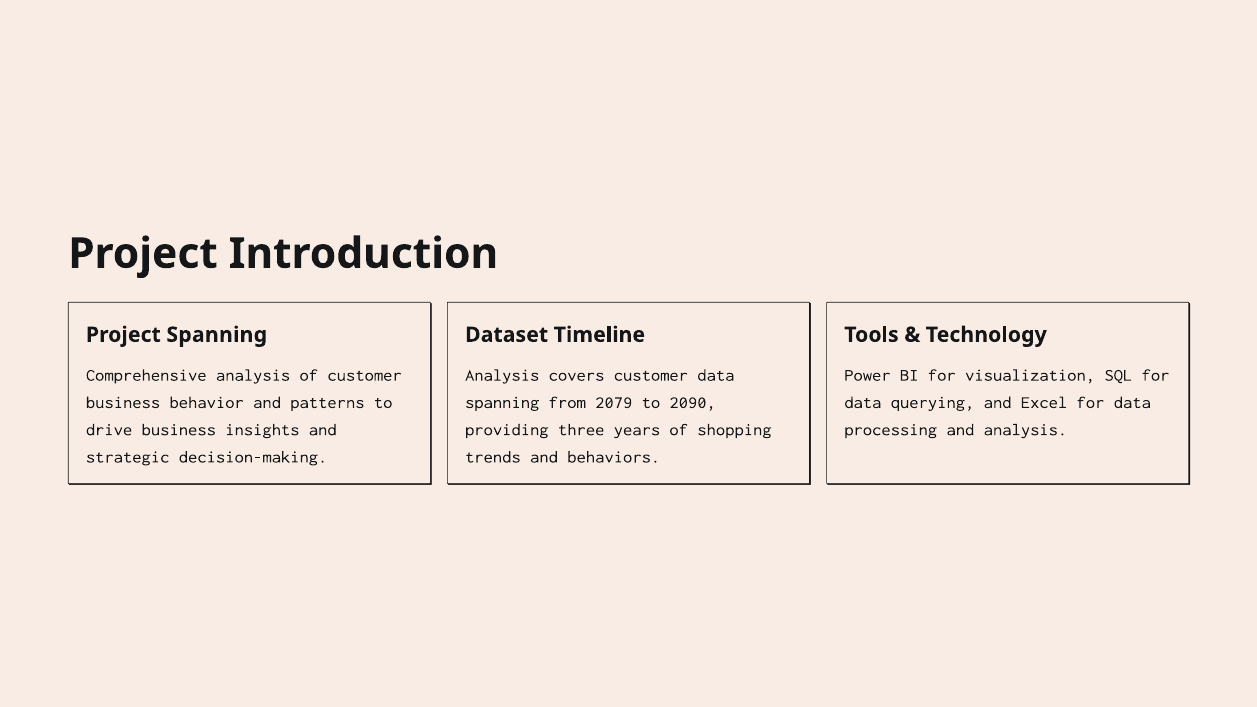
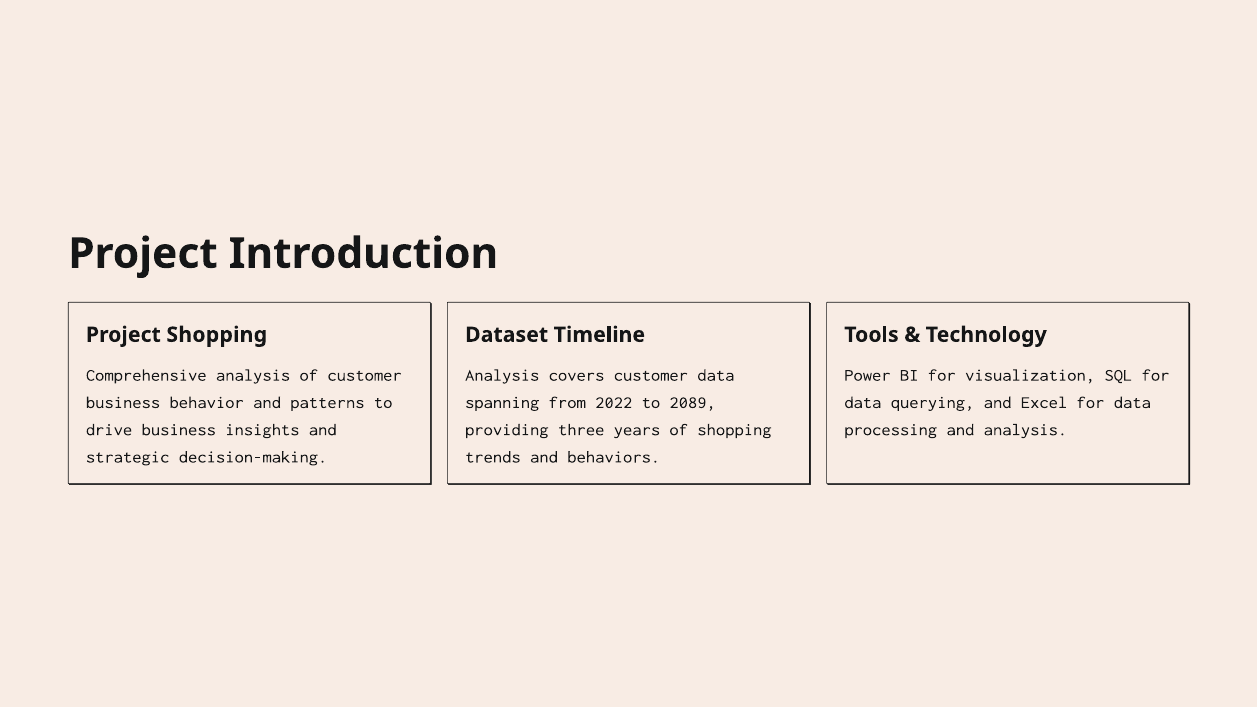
Project Spanning: Spanning -> Shopping (217, 335)
2079: 2079 -> 2022 (614, 402)
2090: 2090 -> 2089 (693, 402)
